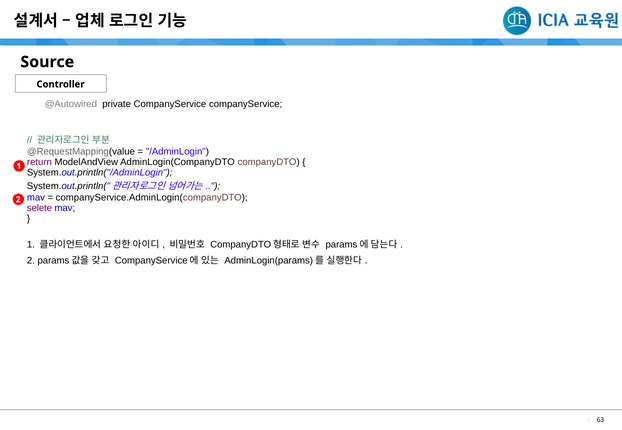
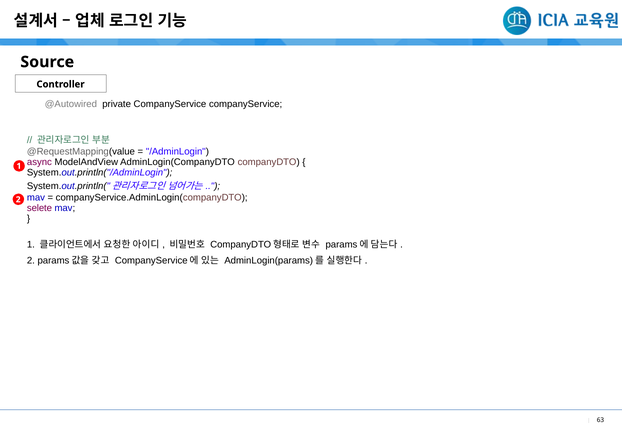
return: return -> async (39, 162)
